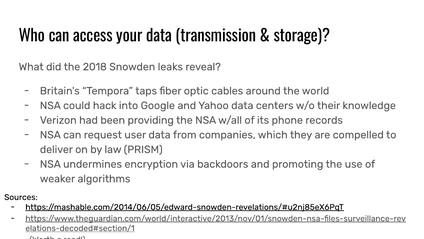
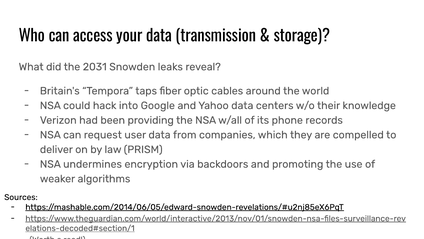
2018: 2018 -> 2031 (95, 67)
